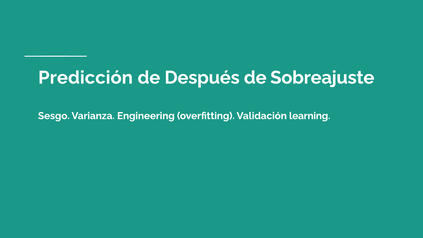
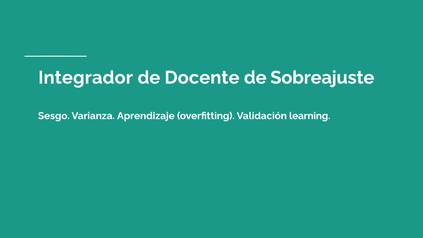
Predicción: Predicción -> Integrador (86, 78)
Después: Después -> Docente (202, 78)
Engineering: Engineering -> Aprendizaje (146, 116)
